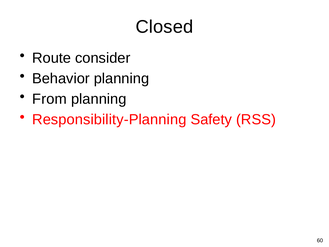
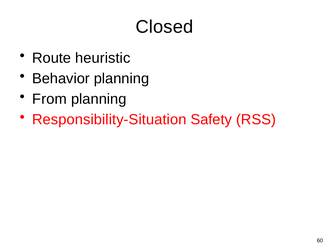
consider: consider -> heuristic (103, 58)
Responsibility-Planning: Responsibility-Planning -> Responsibility-Situation (109, 120)
